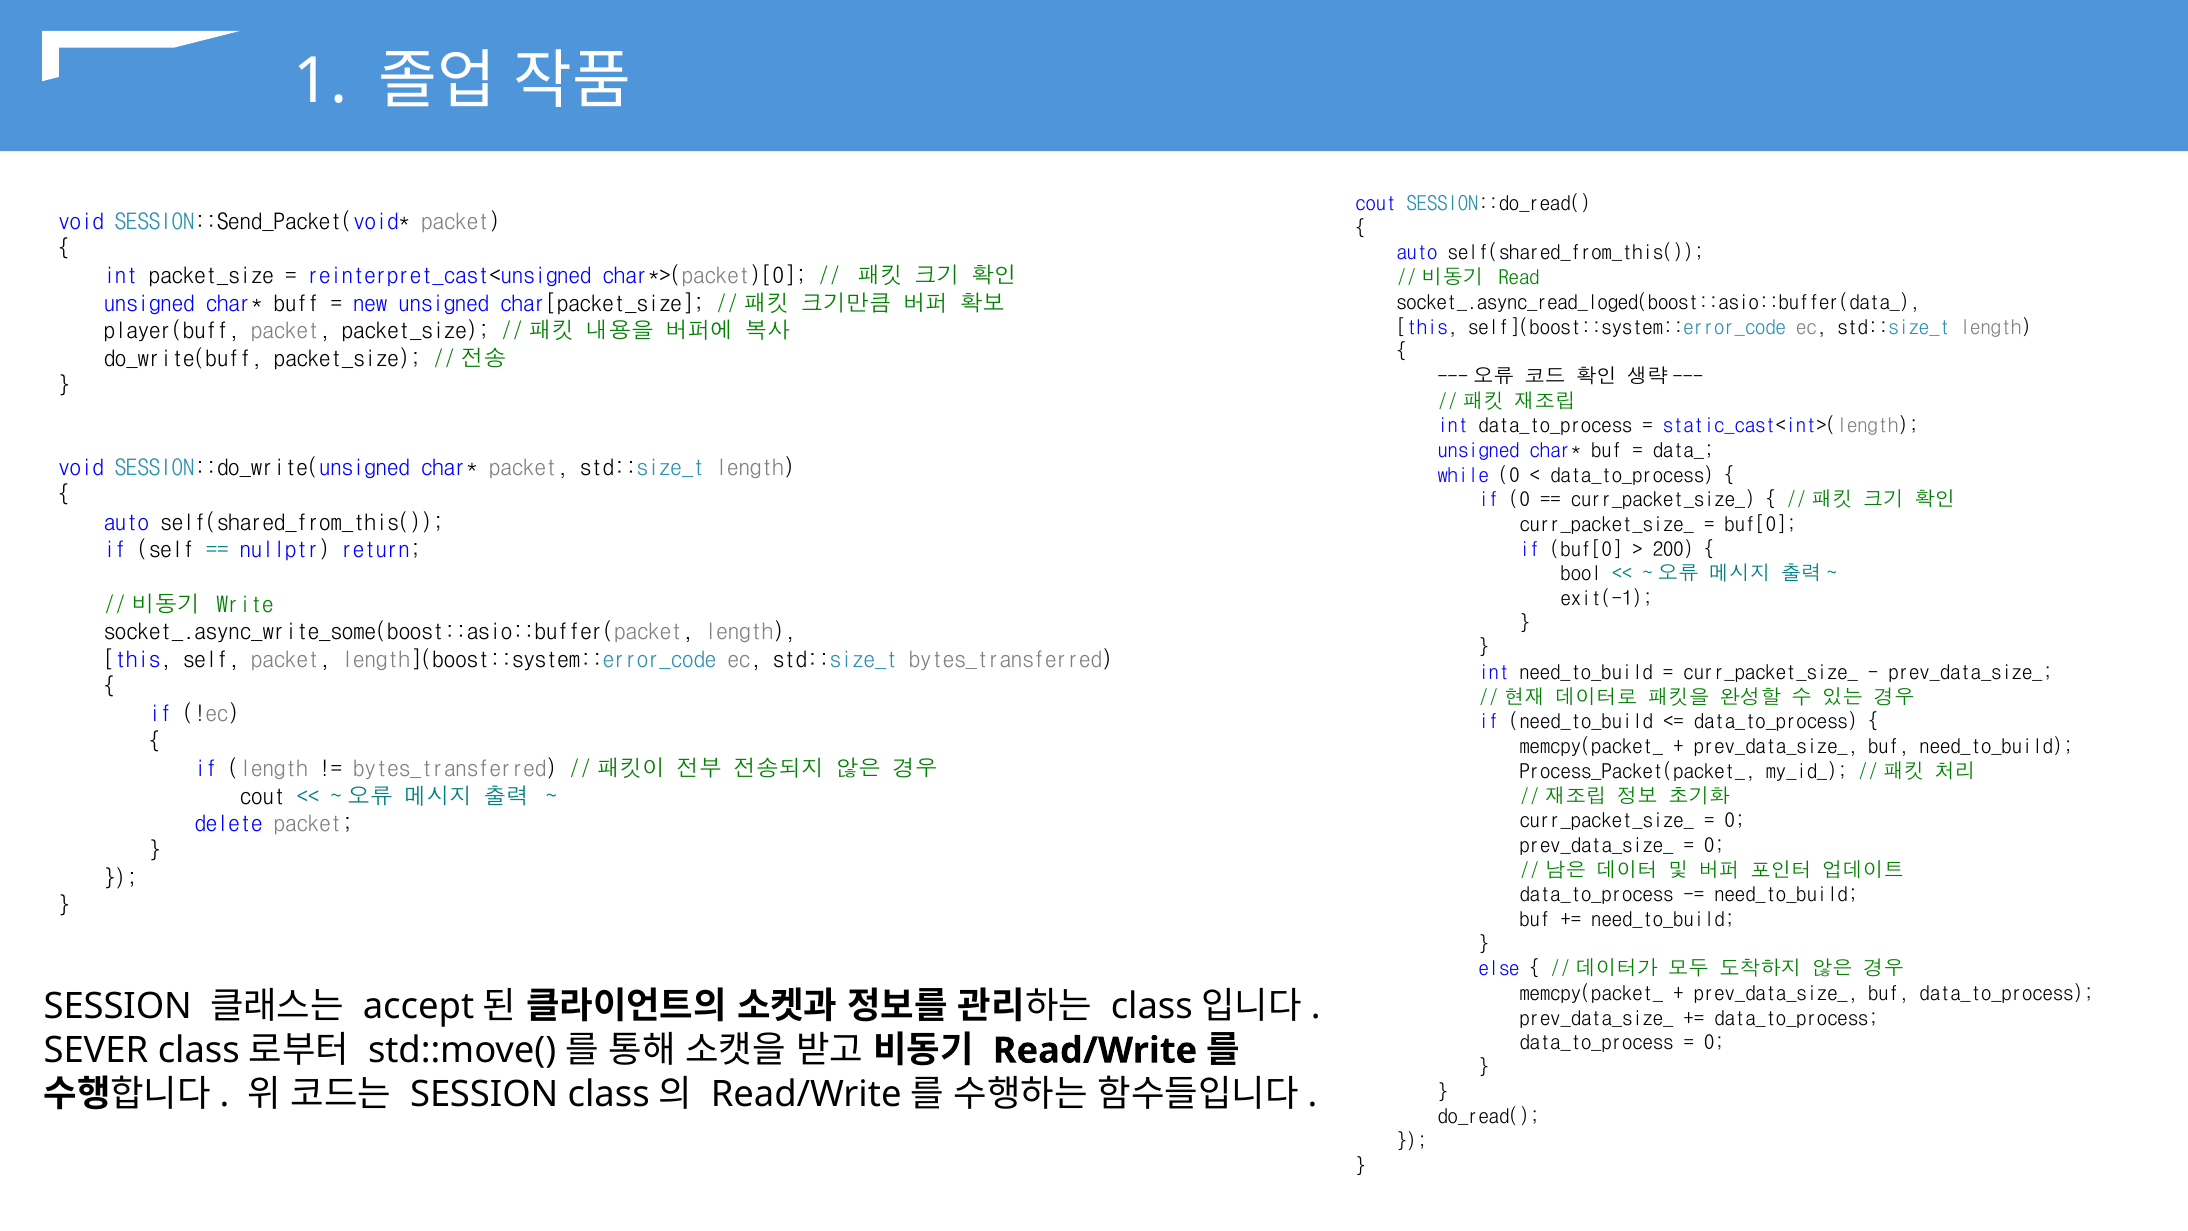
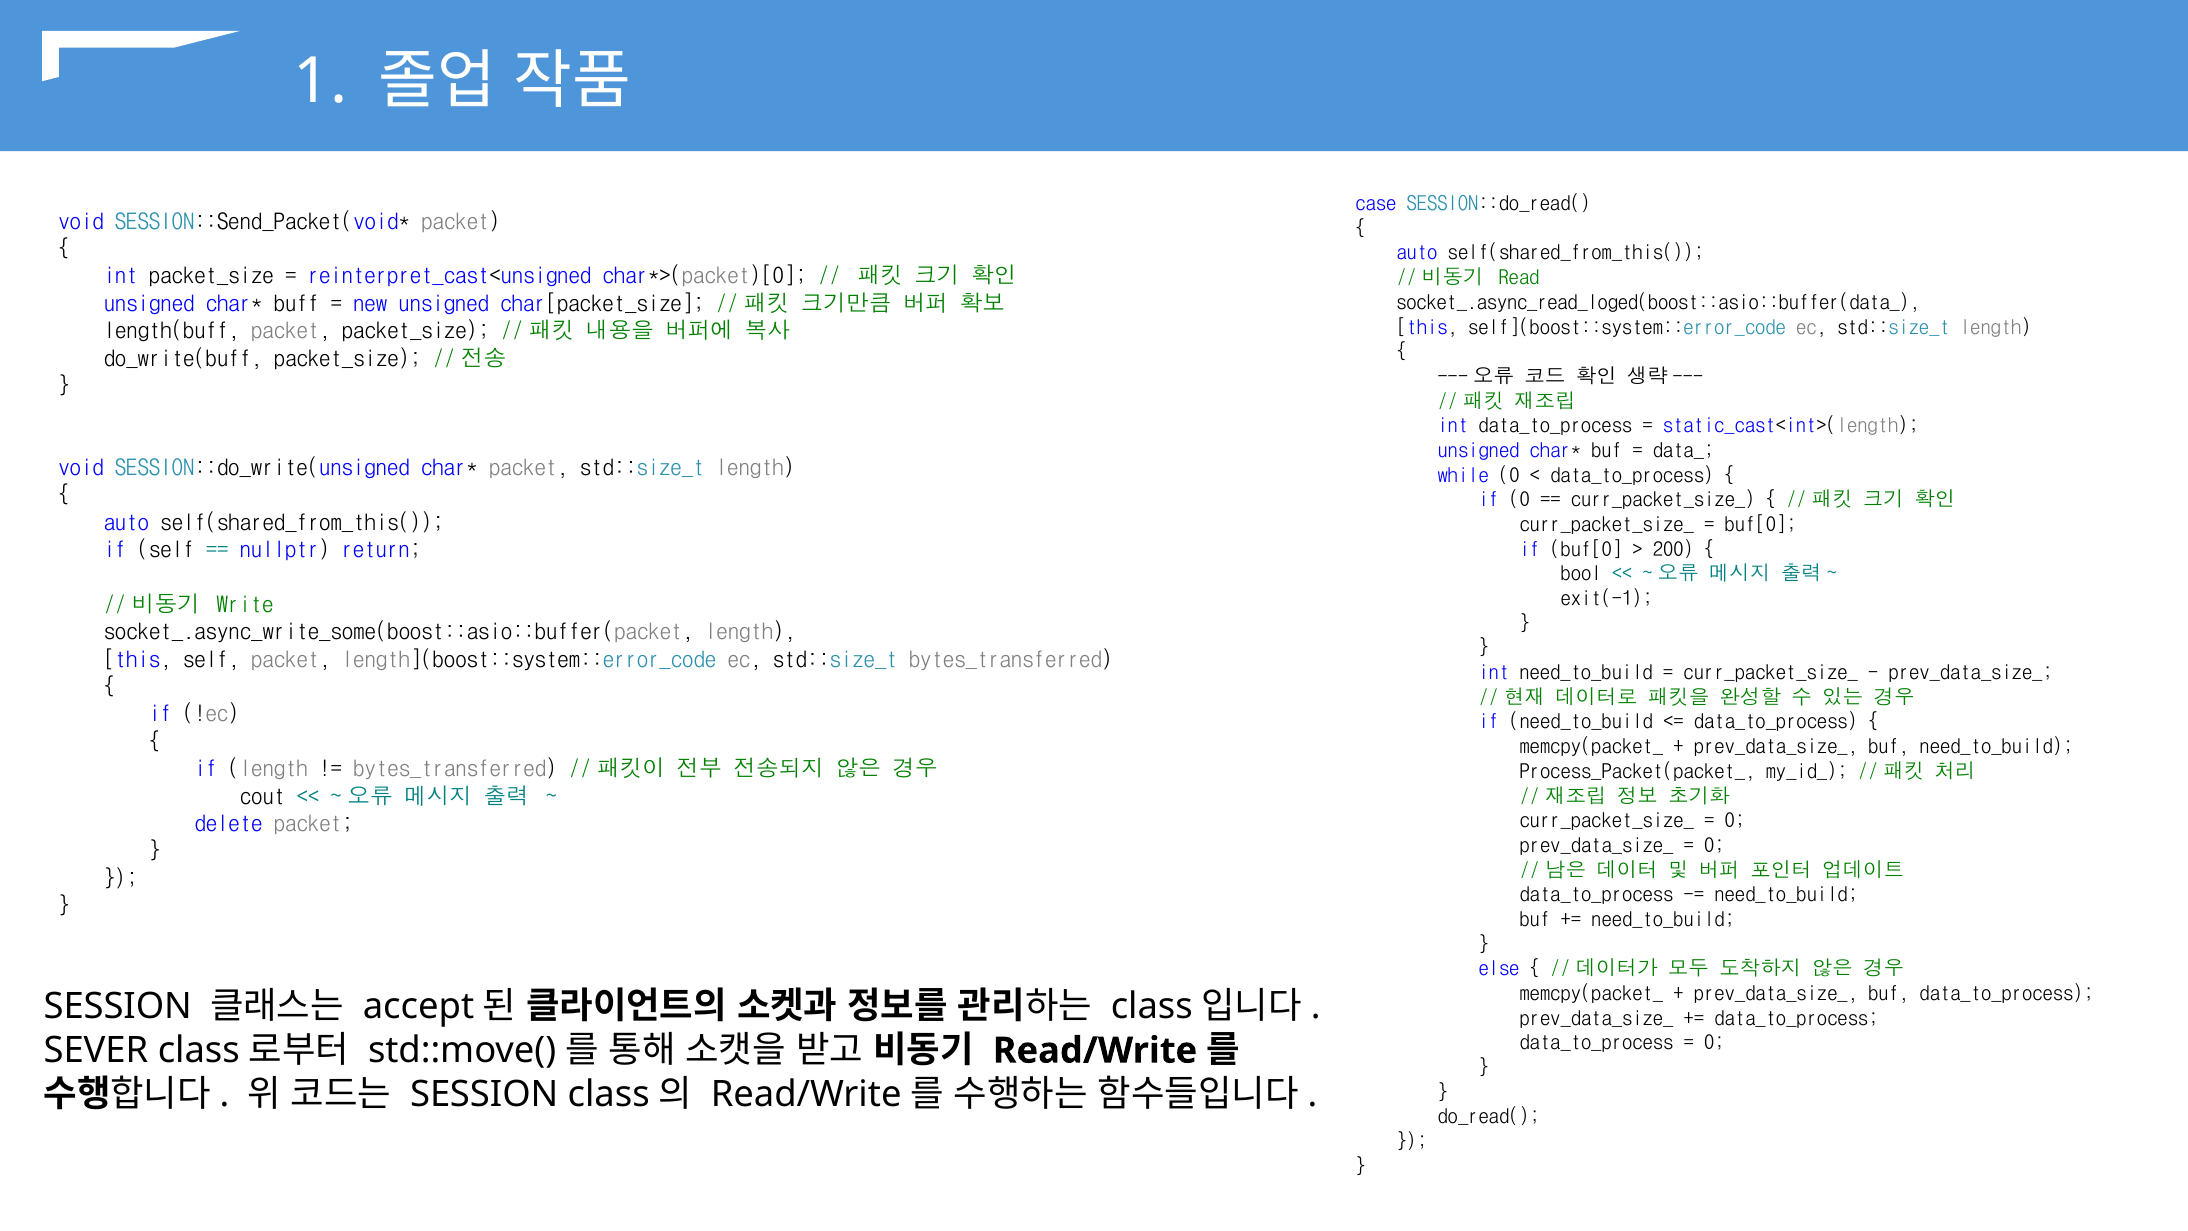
cout: cout -> case (1376, 204)
player(buff: player(buff -> length(buff (172, 331)
